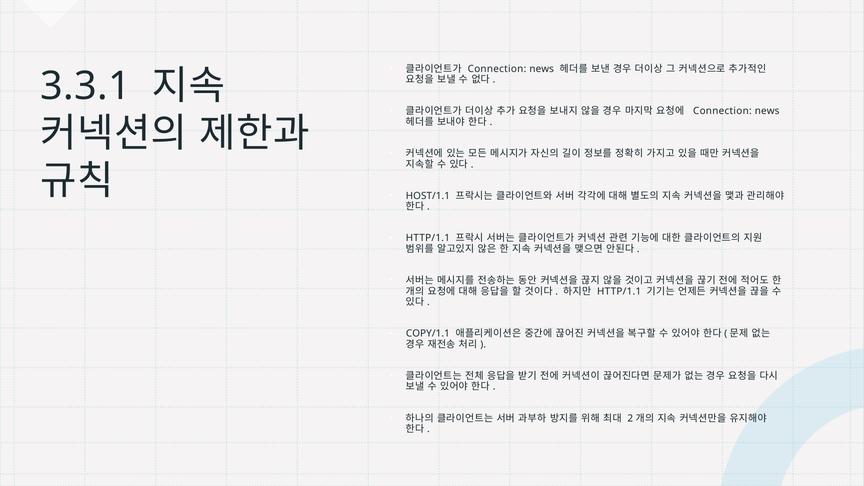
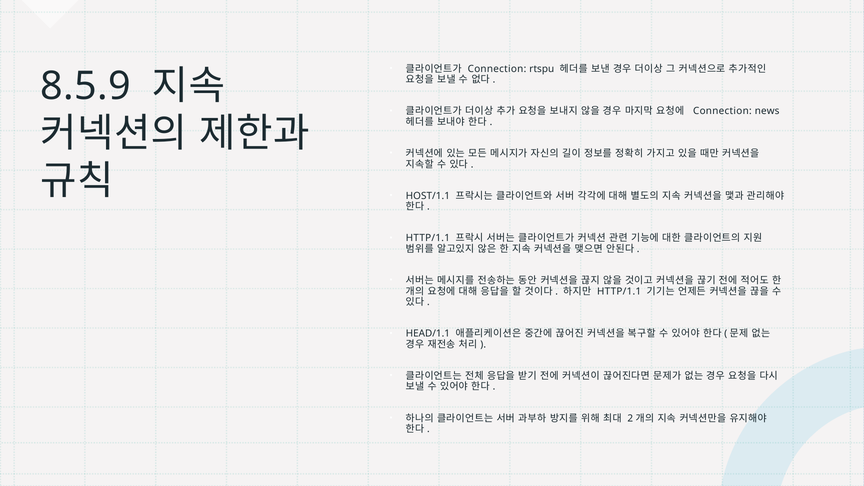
news: news -> rtspu (542, 69)
3.3.1: 3.3.1 -> 8.5.9 (85, 86)
COPY/1.1: COPY/1.1 -> HEAD/1.1 (428, 334)
